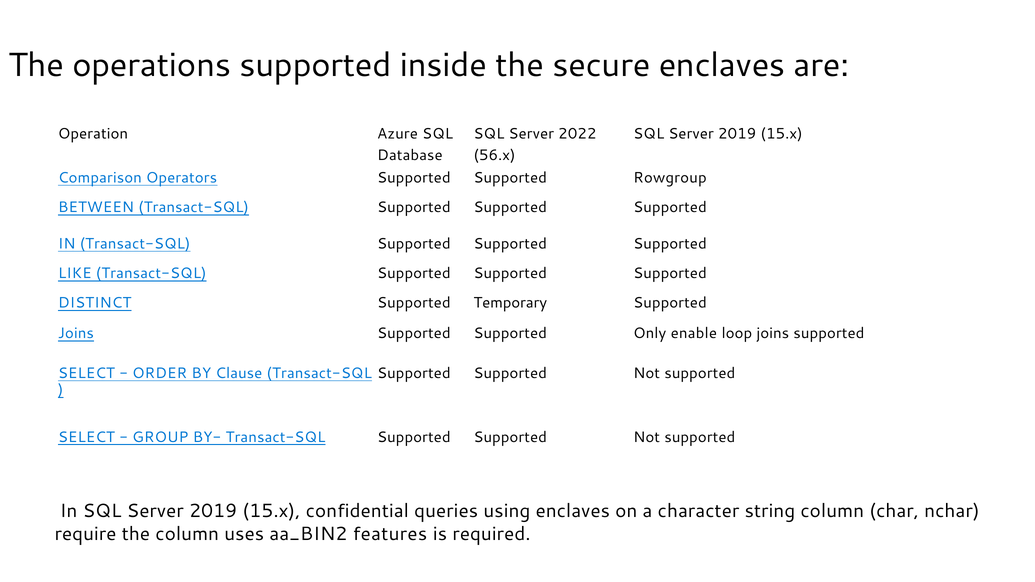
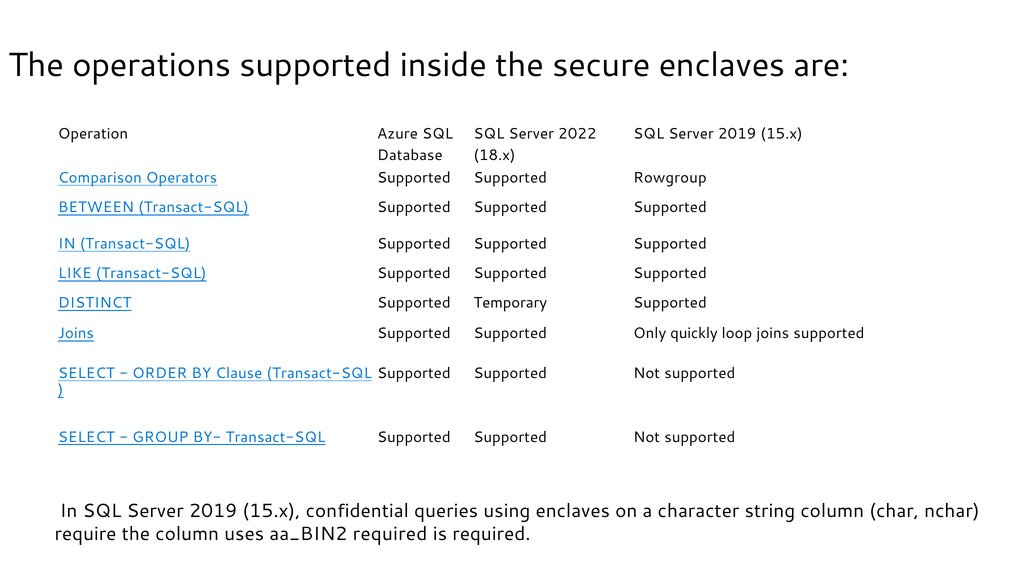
56.x: 56.x -> 18.x (494, 155)
enable: enable -> quickly (694, 333)
aa_BIN2 features: features -> required (390, 534)
